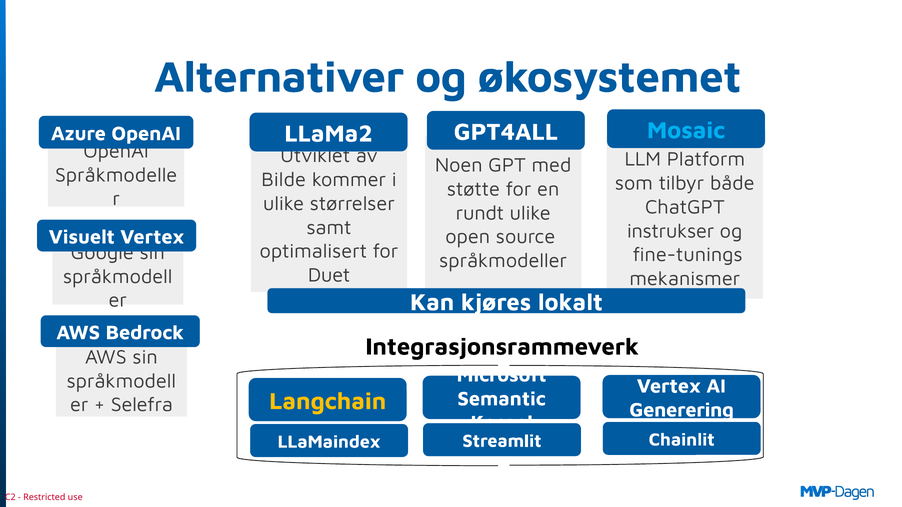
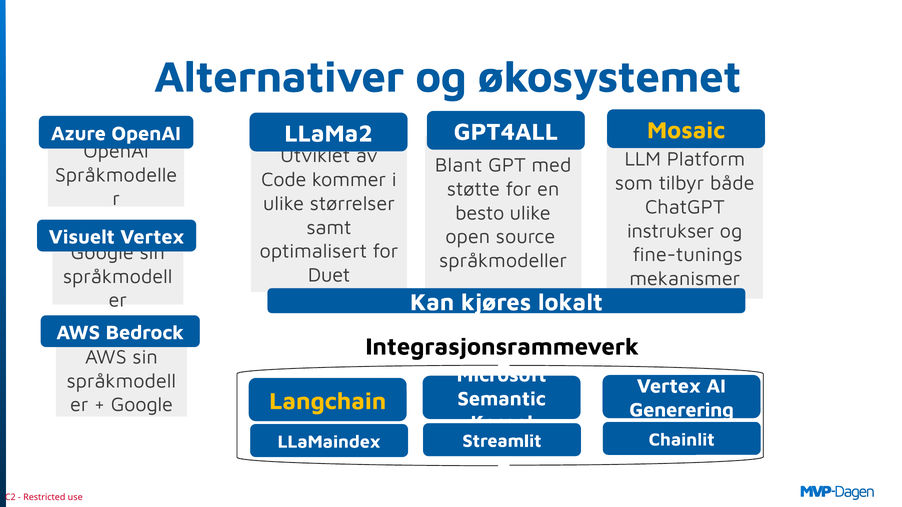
Mosaic colour: light blue -> yellow (686, 130)
Noen: Noen -> Blant (459, 165)
Bilde: Bilde -> Code (284, 180)
rundt: rundt -> besto (480, 213)
Selefra: Selefra -> Google (142, 405)
